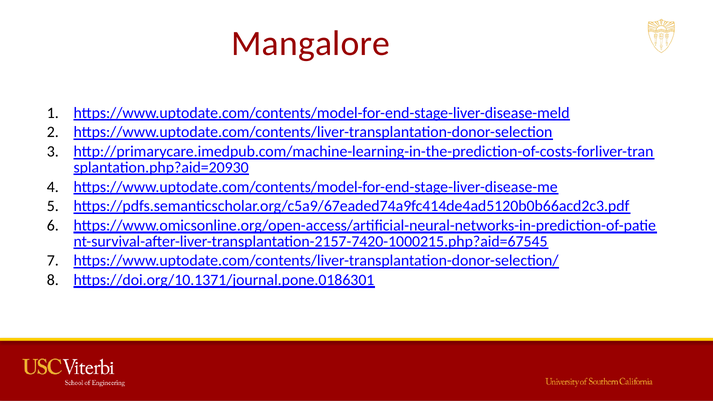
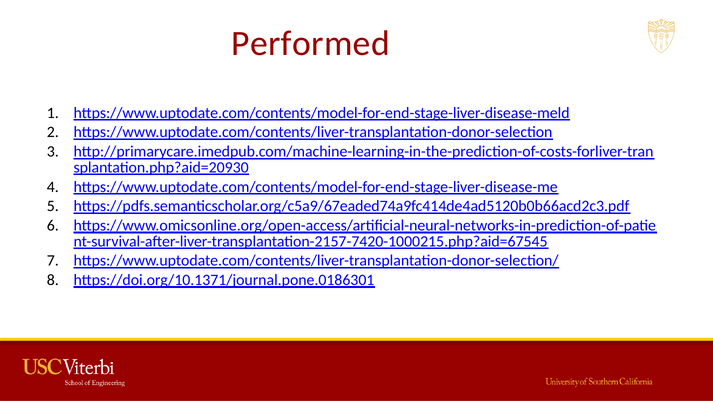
Mangalore: Mangalore -> Performed (311, 44)
